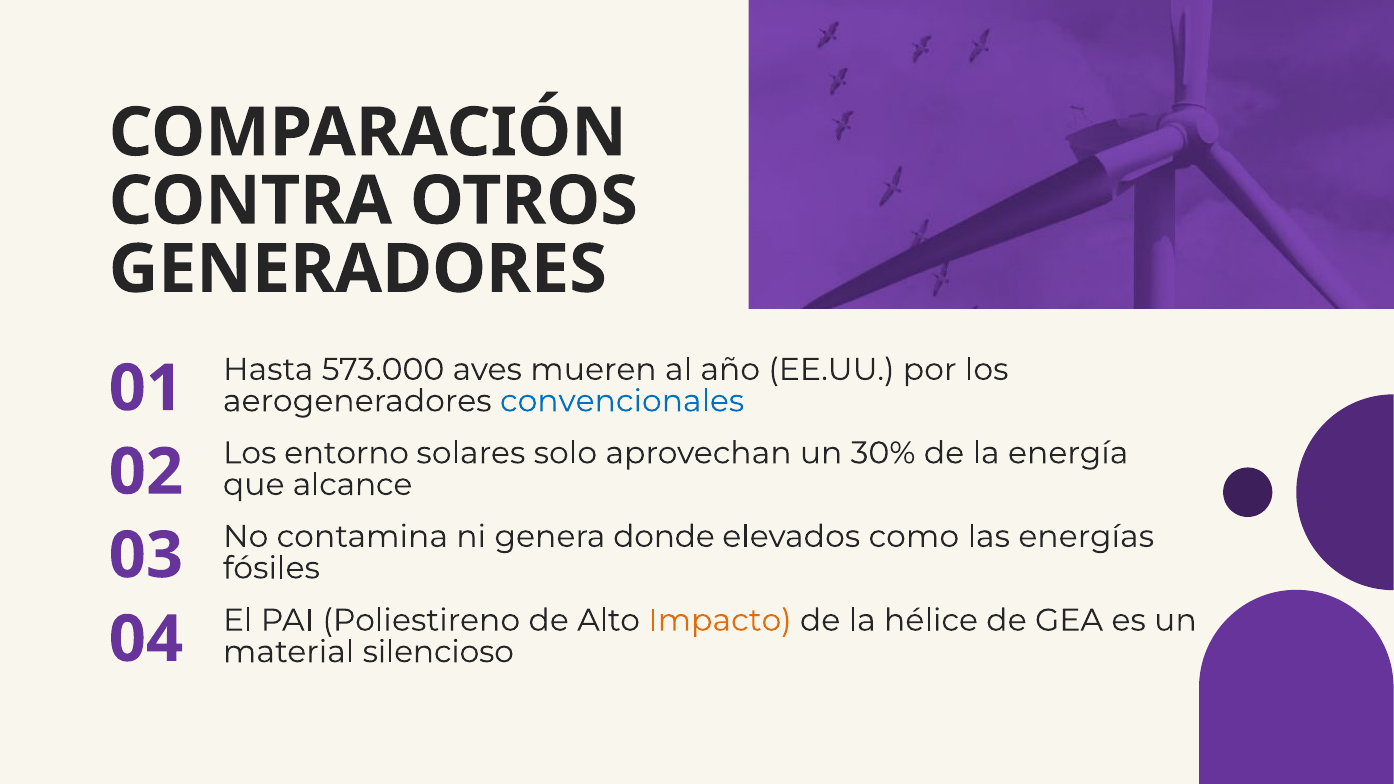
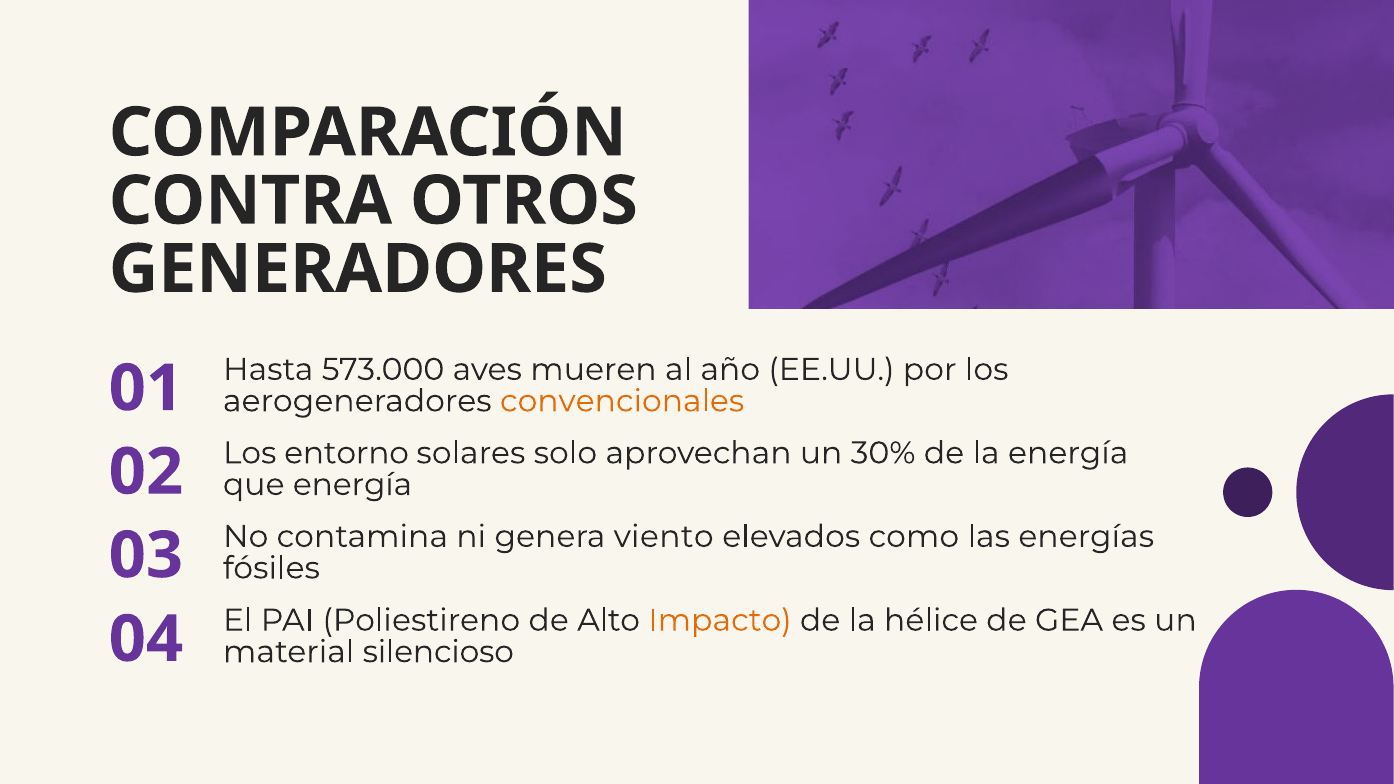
convencionales colour: blue -> orange (622, 401)
que alcance: alcance -> energía (352, 485)
donde: donde -> viento (664, 537)
